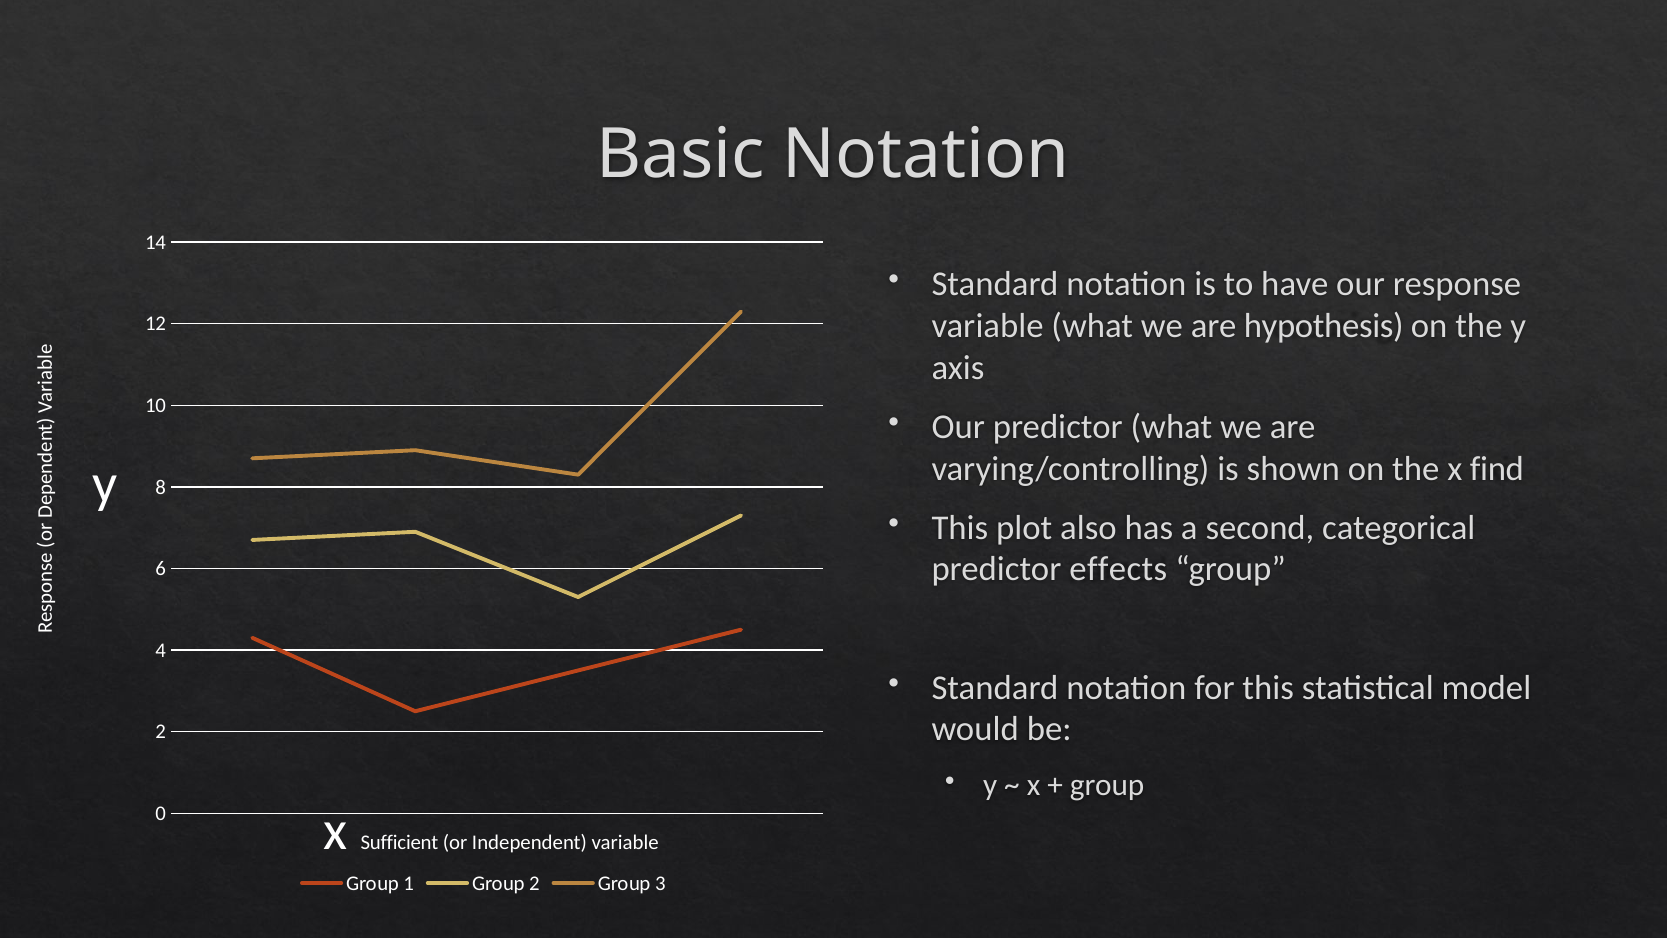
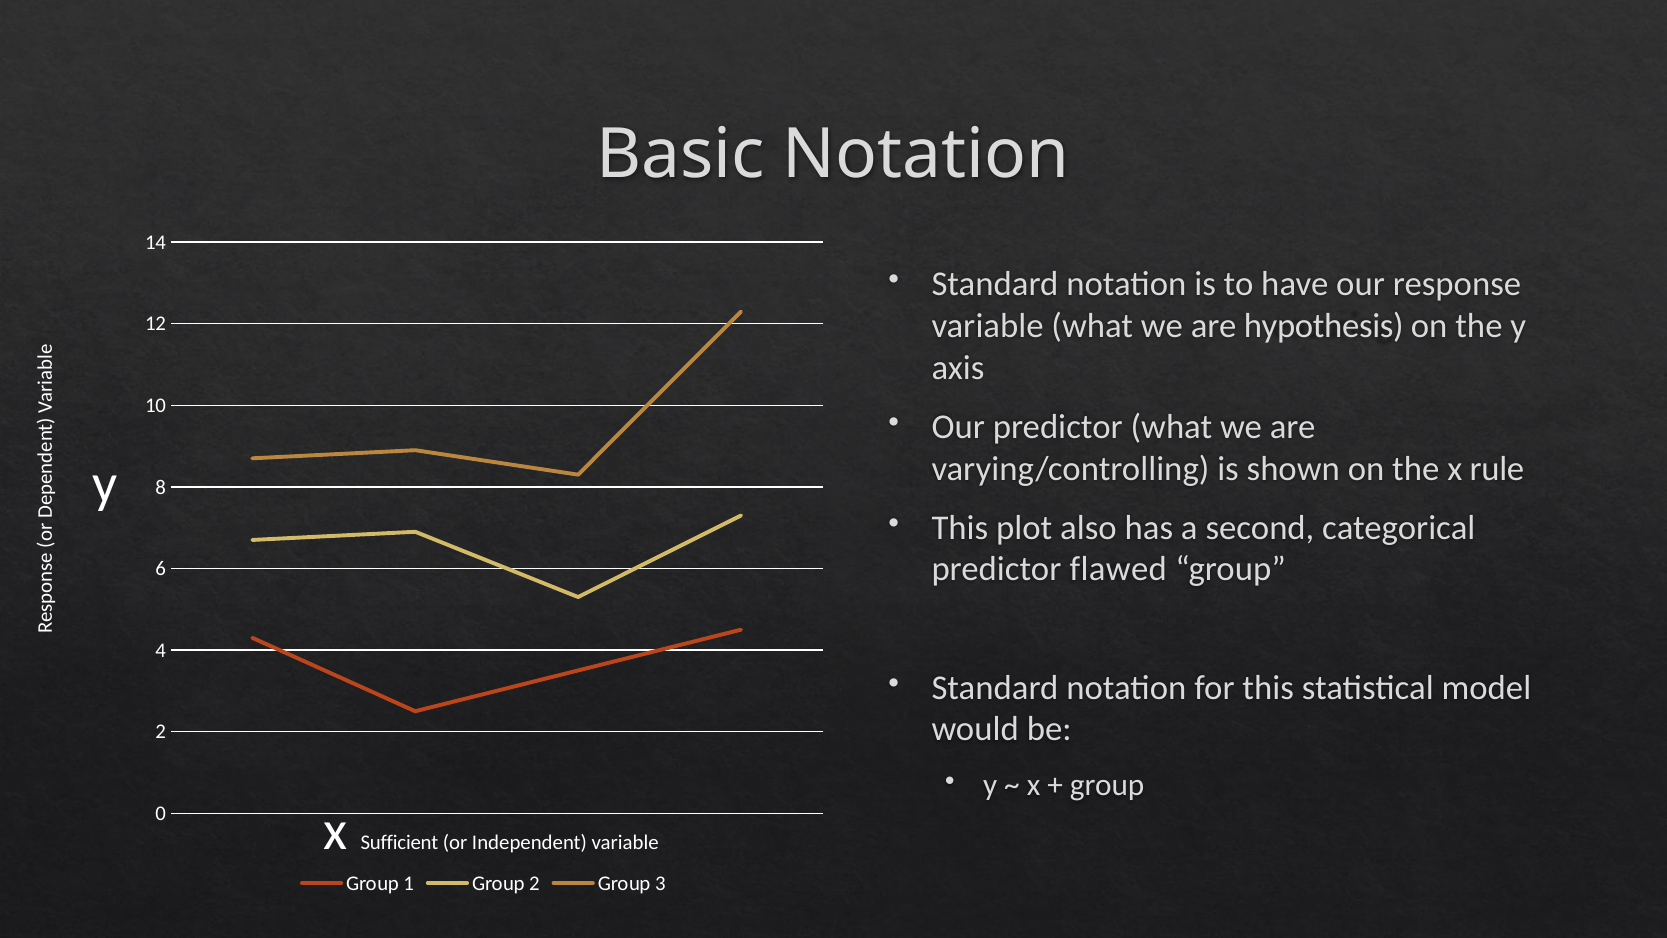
find: find -> rule (1497, 468)
effects: effects -> flawed (1118, 569)
